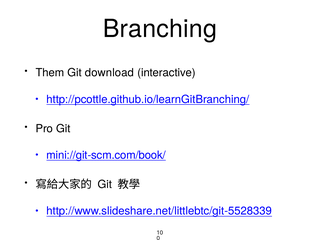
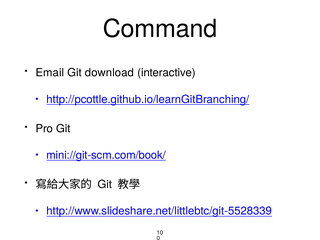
Branching: Branching -> Command (160, 29)
Them: Them -> Email (50, 73)
